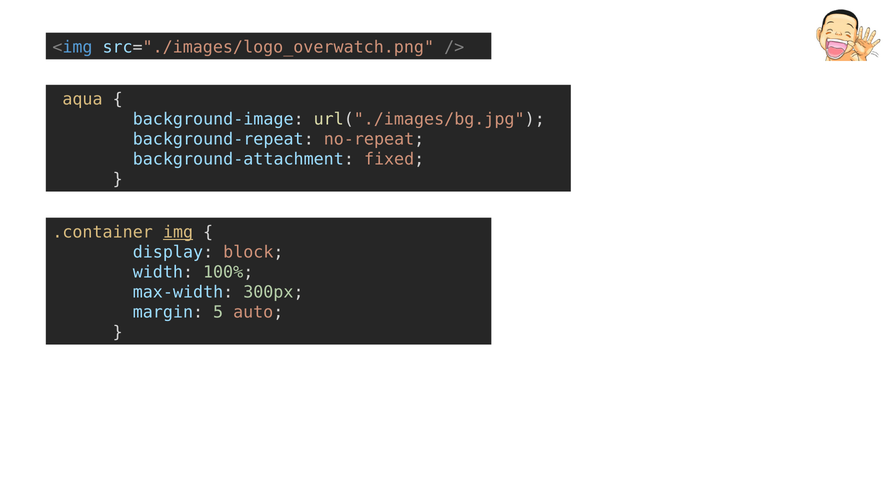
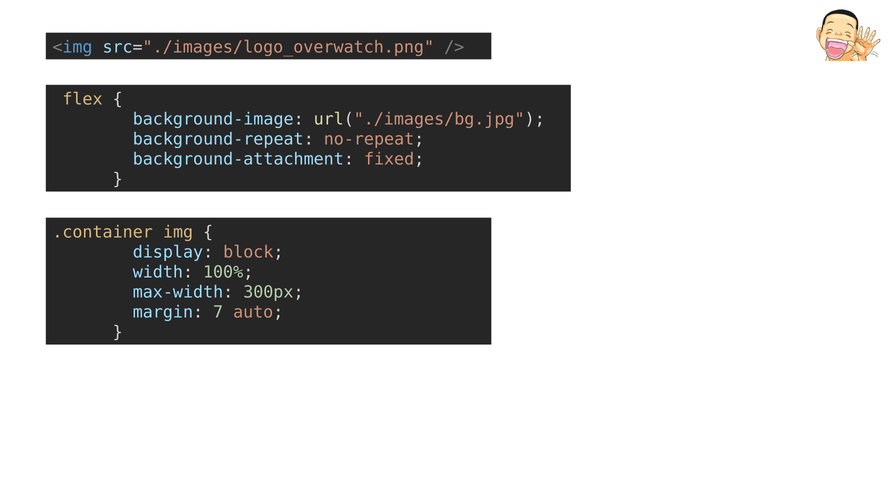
aqua: aqua -> flex (83, 99)
img underline: present -> none (178, 232)
5: 5 -> 7 (218, 312)
